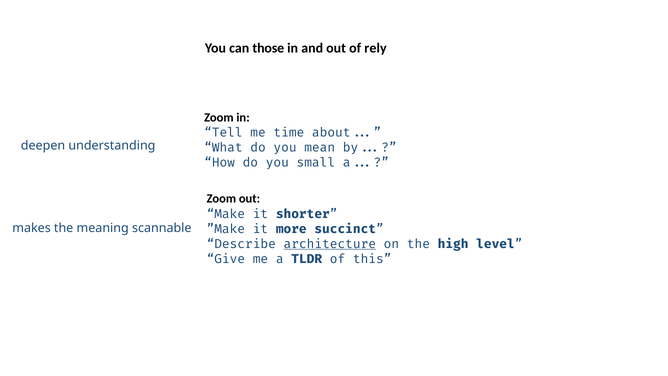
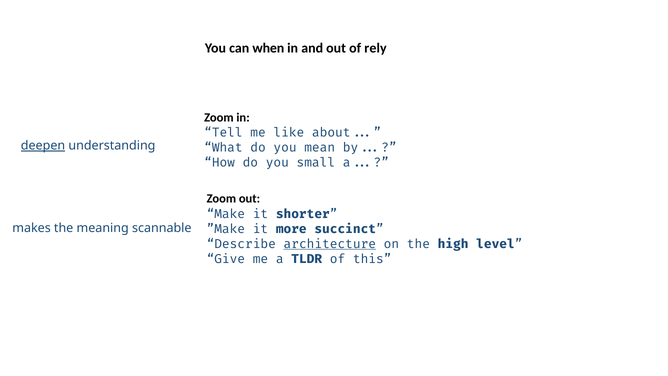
those: those -> when (268, 48)
time: time -> like (289, 133)
deepen underline: none -> present (43, 146)
